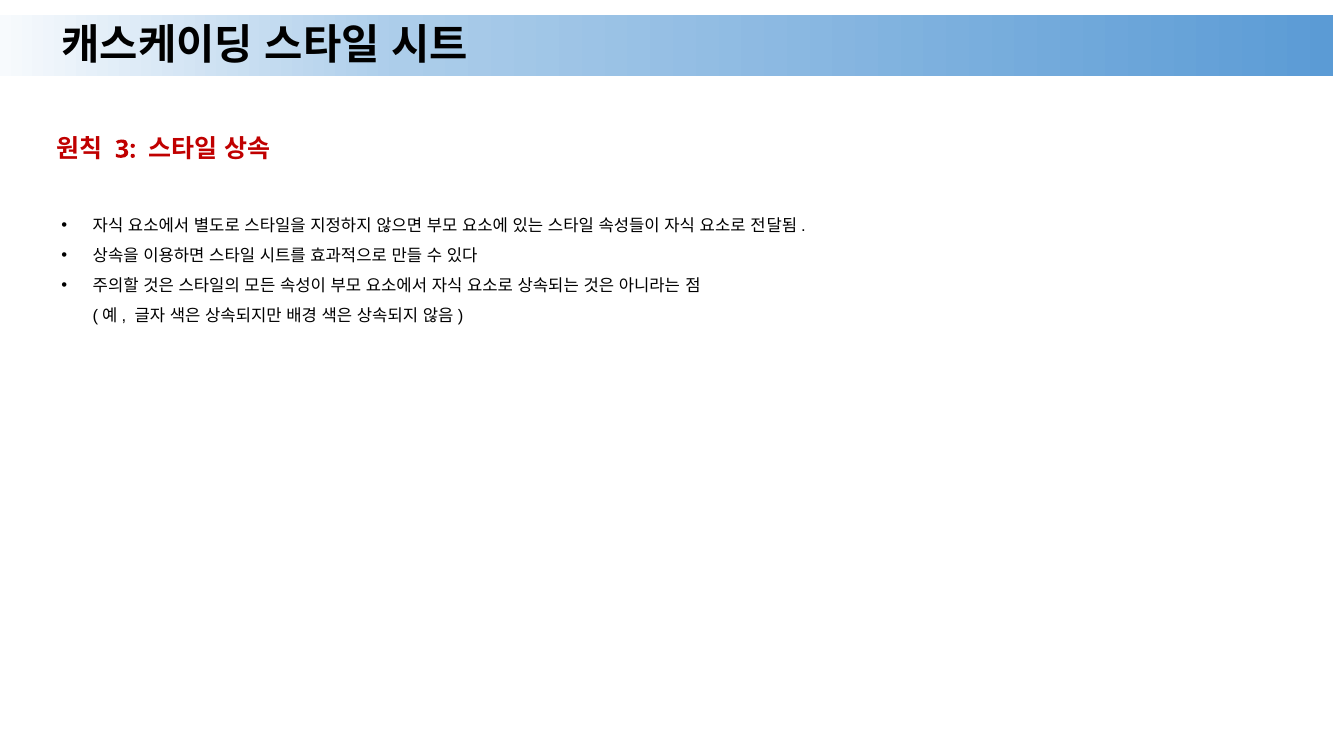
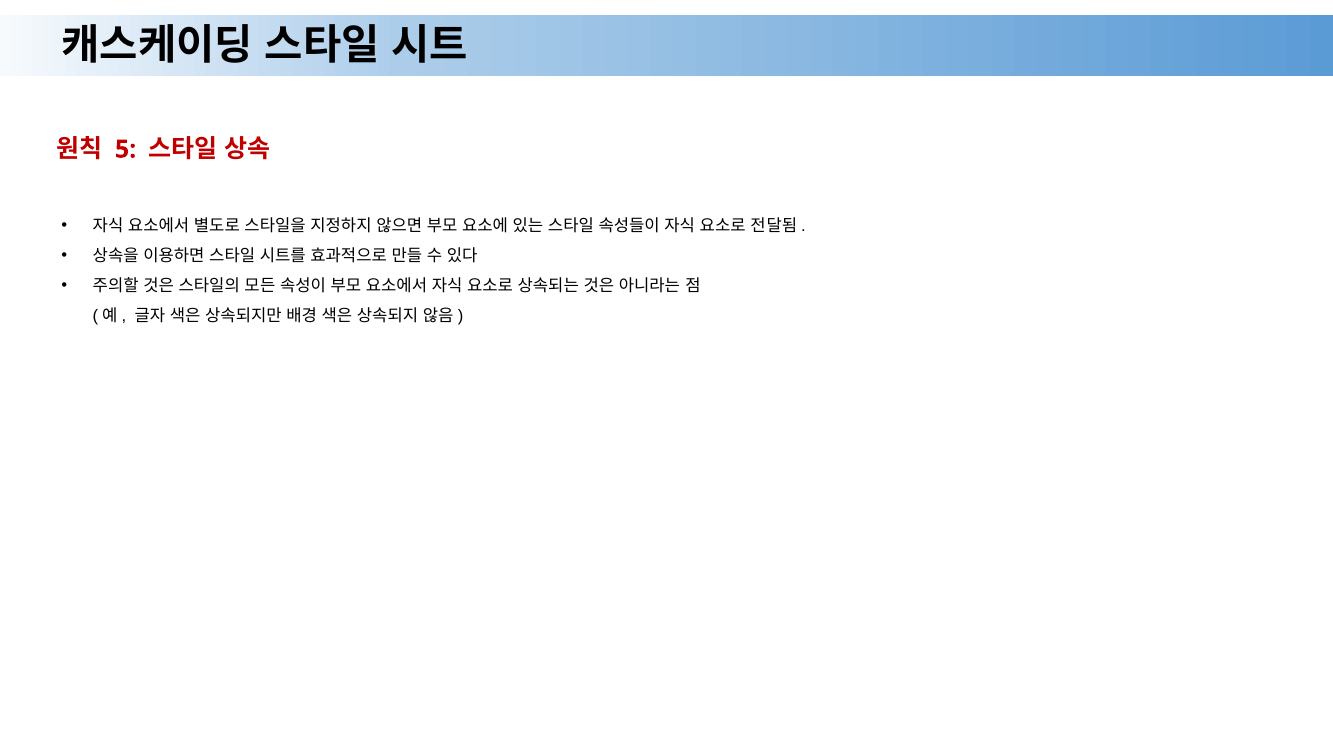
3: 3 -> 5 (126, 149)
